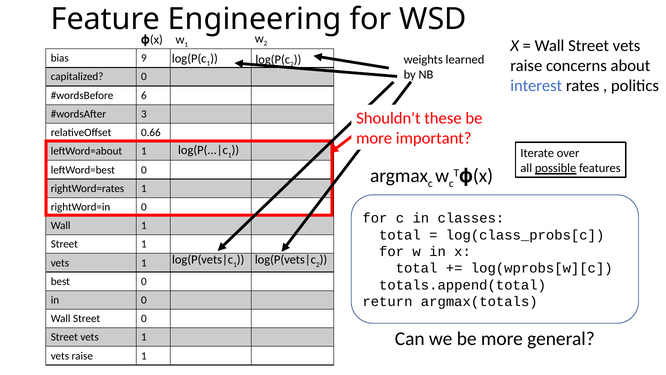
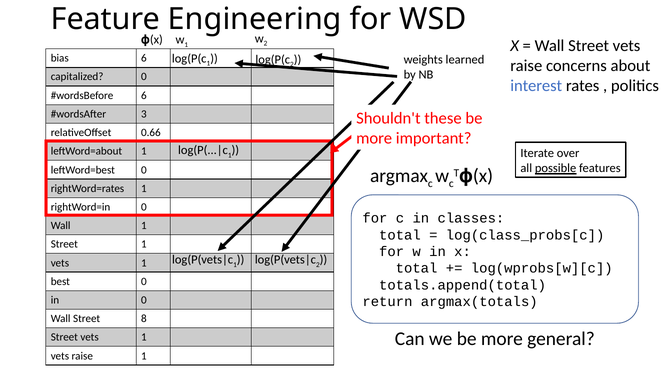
bias 9: 9 -> 6 (144, 58)
Street 0: 0 -> 8 (144, 318)
